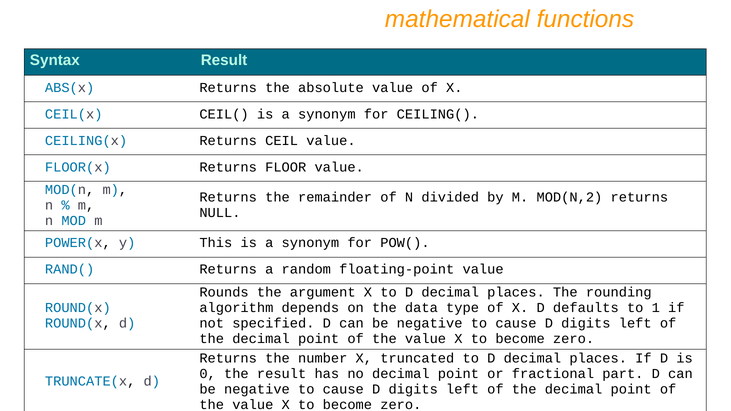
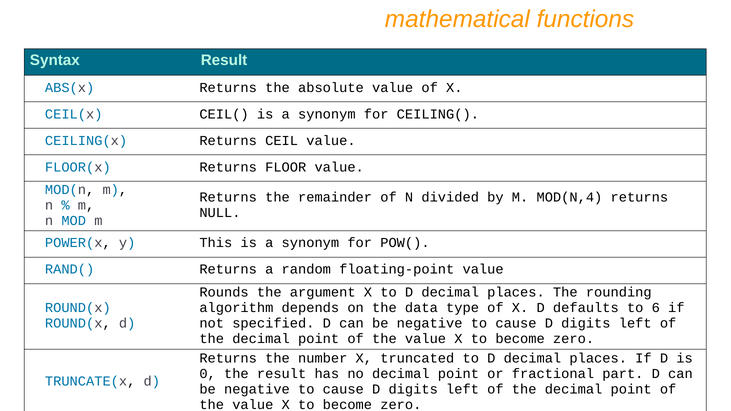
MOD(N,2: MOD(N,2 -> MOD(N,4 (569, 197)
1: 1 -> 6 (656, 308)
